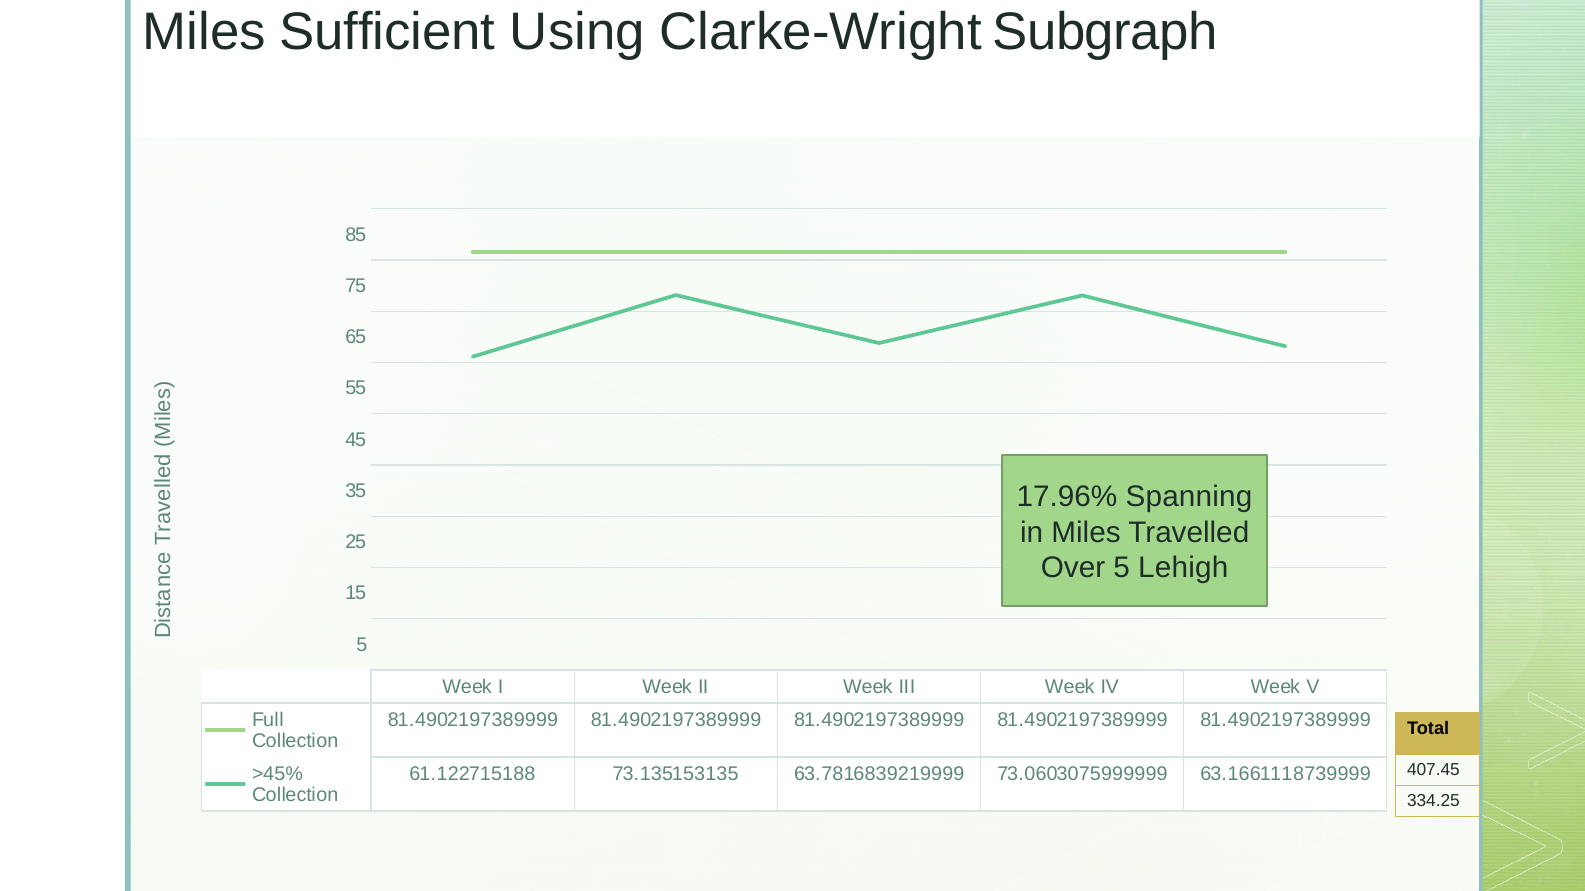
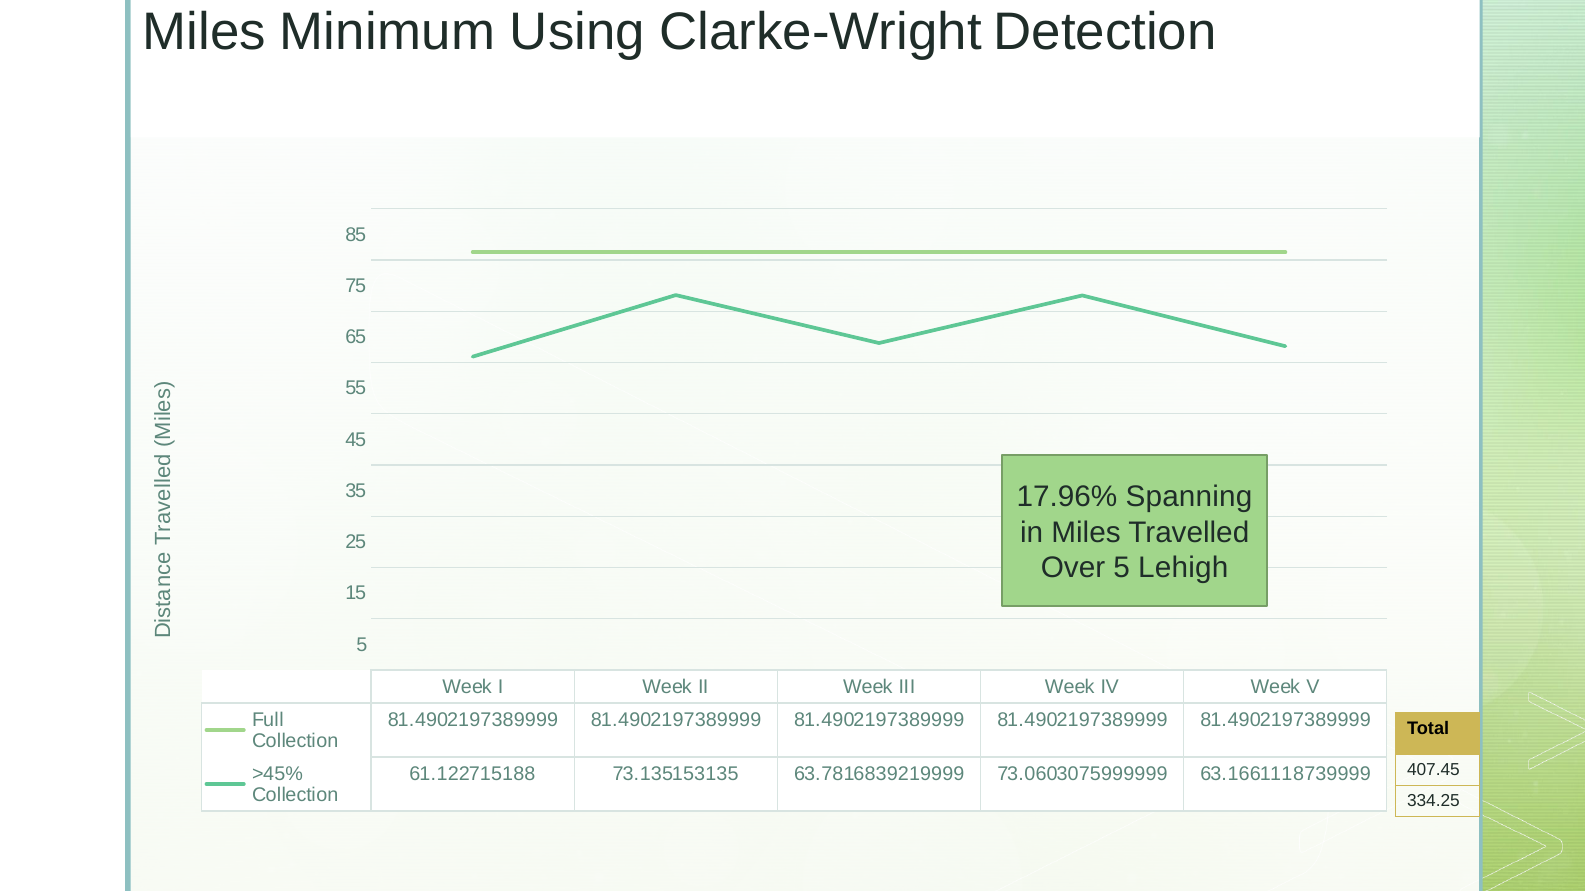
Sufficient: Sufficient -> Minimum (387, 32)
Subgraph: Subgraph -> Detection (1105, 32)
